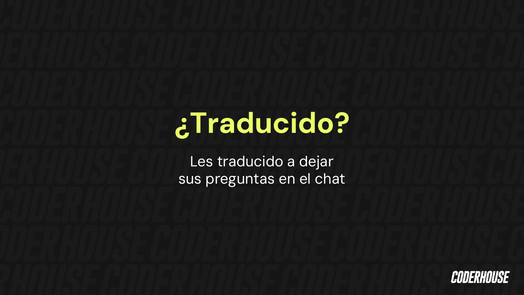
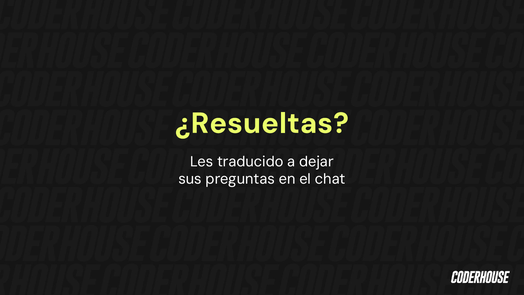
¿Traducido: ¿Traducido -> ¿Resueltas (262, 123)
